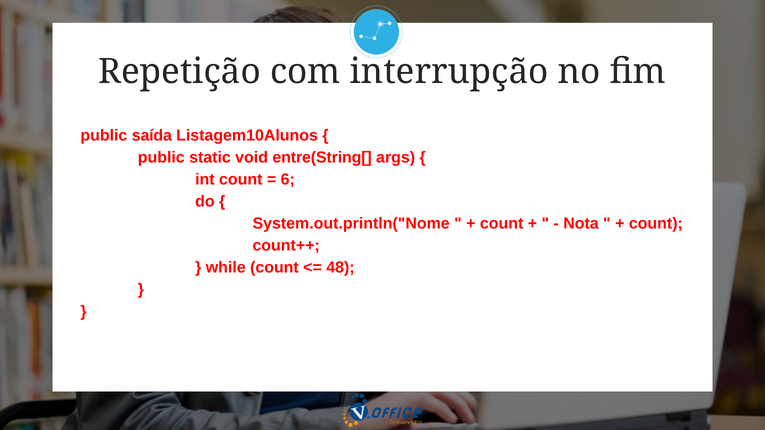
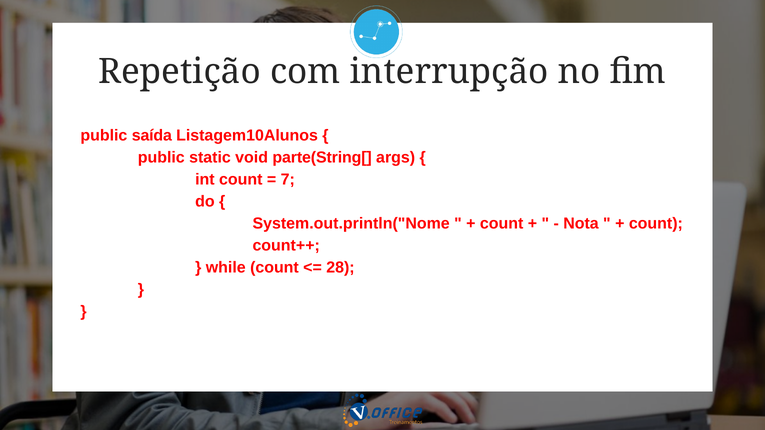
entre(String[: entre(String[ -> parte(String[ (322, 158)
6: 6 -> 7 (288, 180)
48: 48 -> 28 (341, 268)
